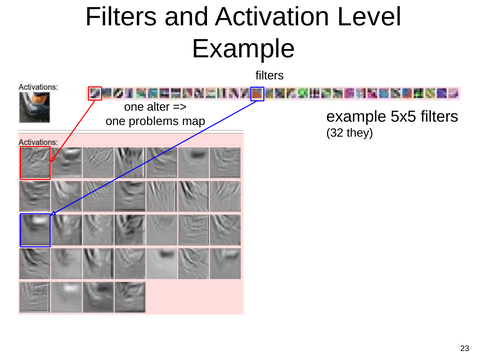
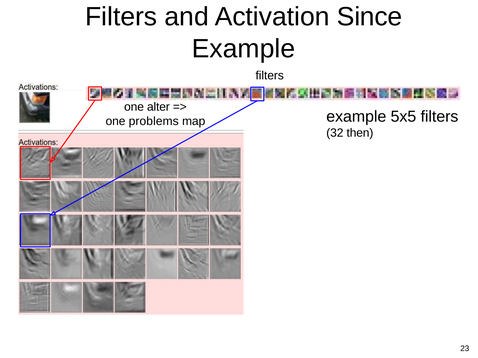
Level: Level -> Since (370, 17)
they: they -> then (360, 133)
